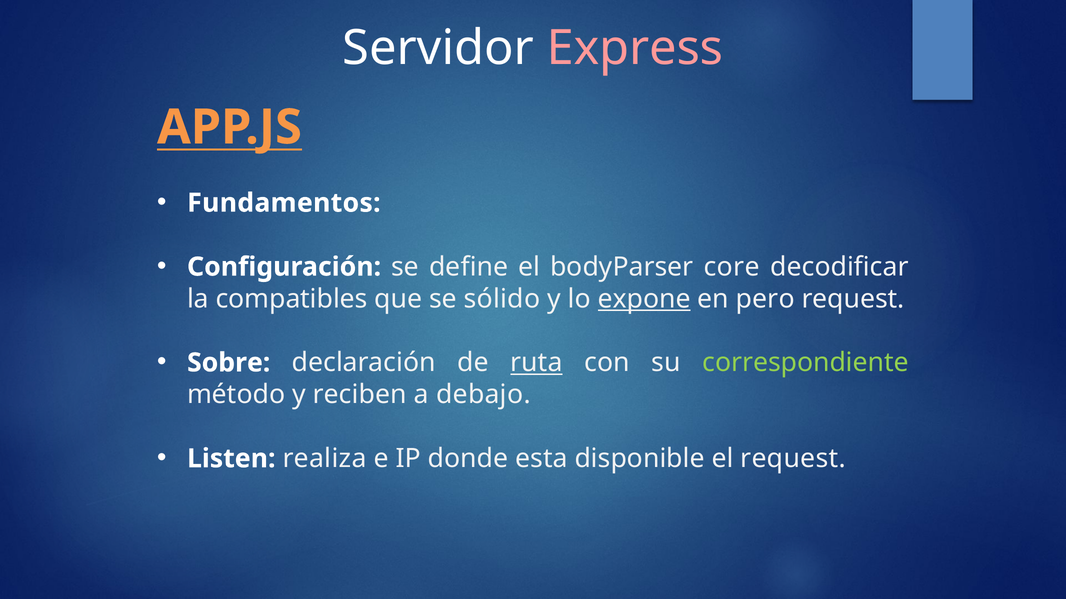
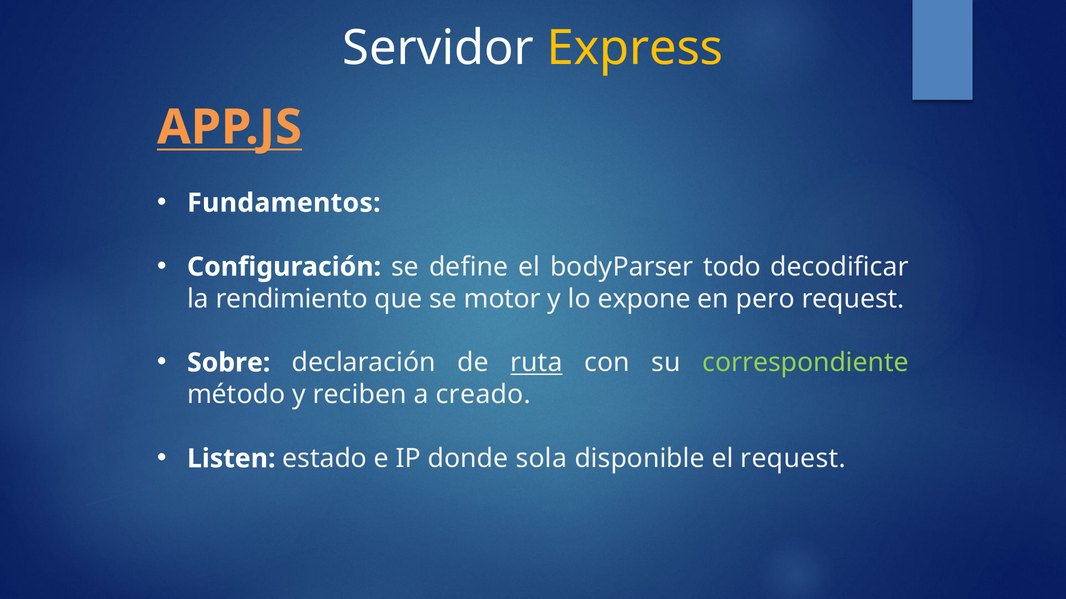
Express colour: pink -> yellow (635, 48)
core: core -> todo (732, 267)
compatibles: compatibles -> rendimiento (292, 299)
sólido: sólido -> motor (502, 299)
expone underline: present -> none (644, 299)
debajo: debajo -> creado (483, 395)
realiza: realiza -> estado (325, 459)
esta: esta -> sola (541, 459)
